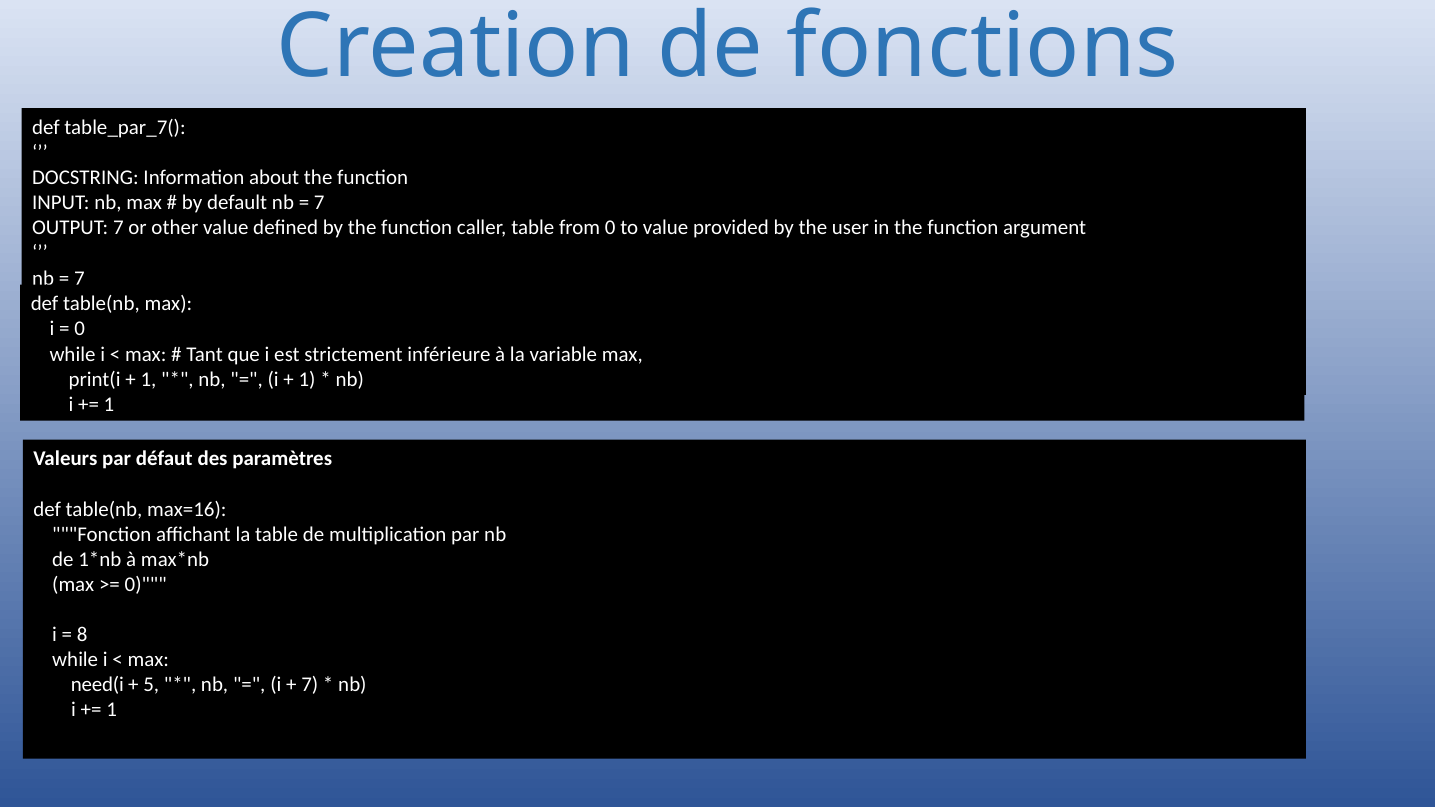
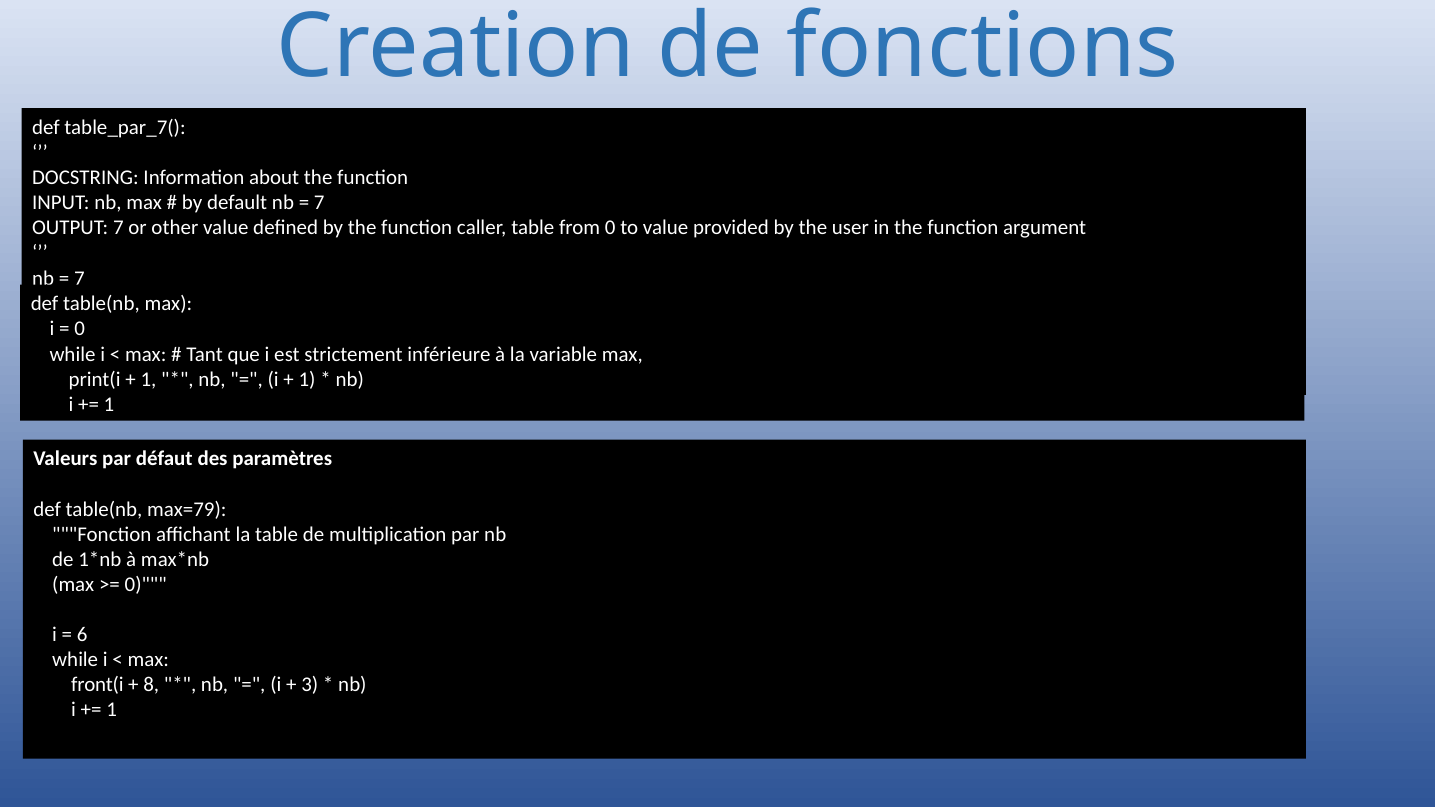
max=16: max=16 -> max=79 (187, 509)
8: 8 -> 6 (82, 635)
need(i: need(i -> front(i (97, 685)
5: 5 -> 8 (151, 685)
7: 7 -> 3 (310, 685)
